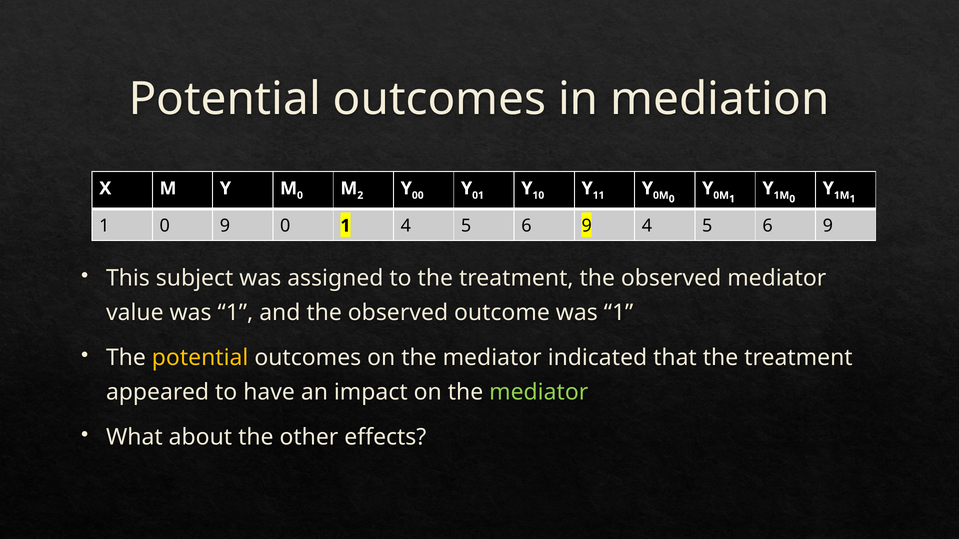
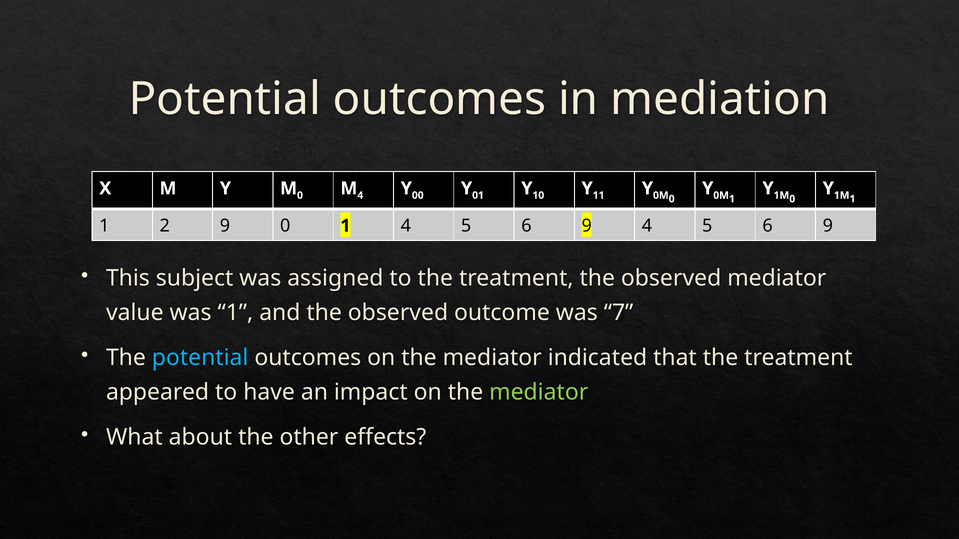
M 2: 2 -> 4 (360, 195)
1 0: 0 -> 2 (165, 226)
outcome was 1: 1 -> 7 (619, 313)
potential colour: yellow -> light blue (200, 358)
